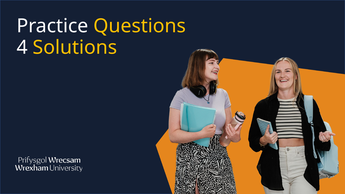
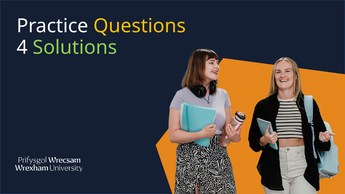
Solutions colour: yellow -> light green (75, 47)
